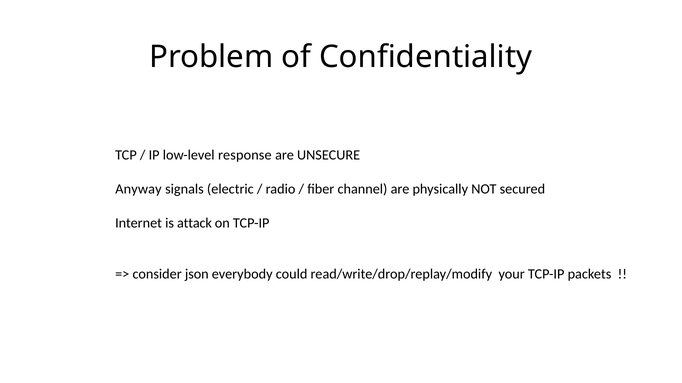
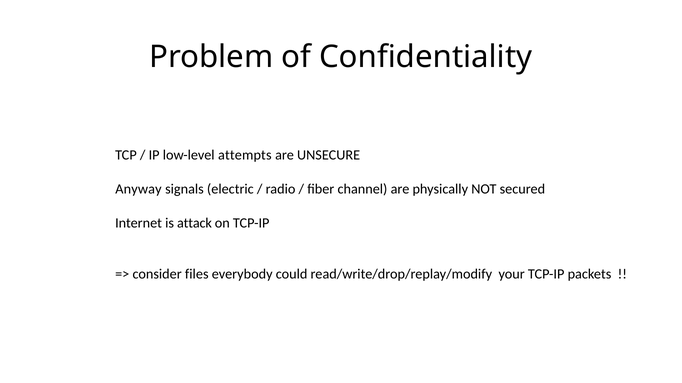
response: response -> attempts (245, 155)
json: json -> files (197, 275)
